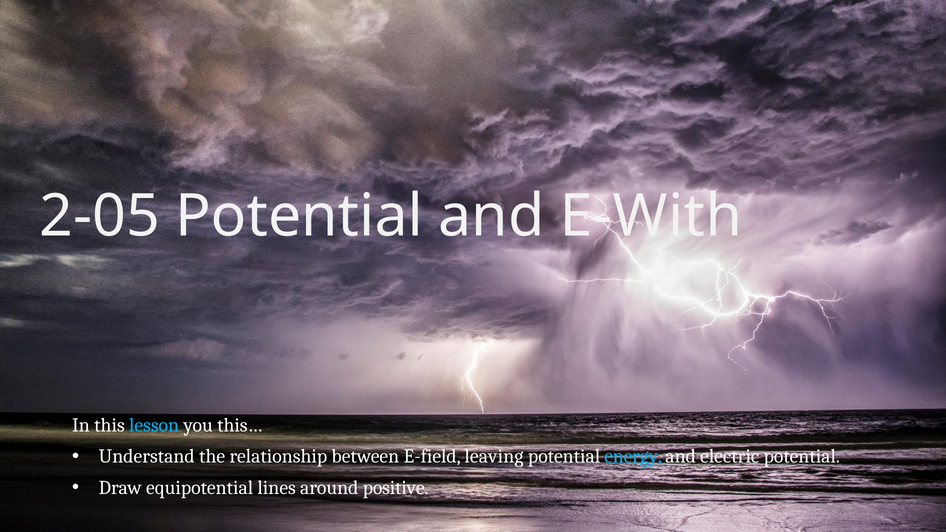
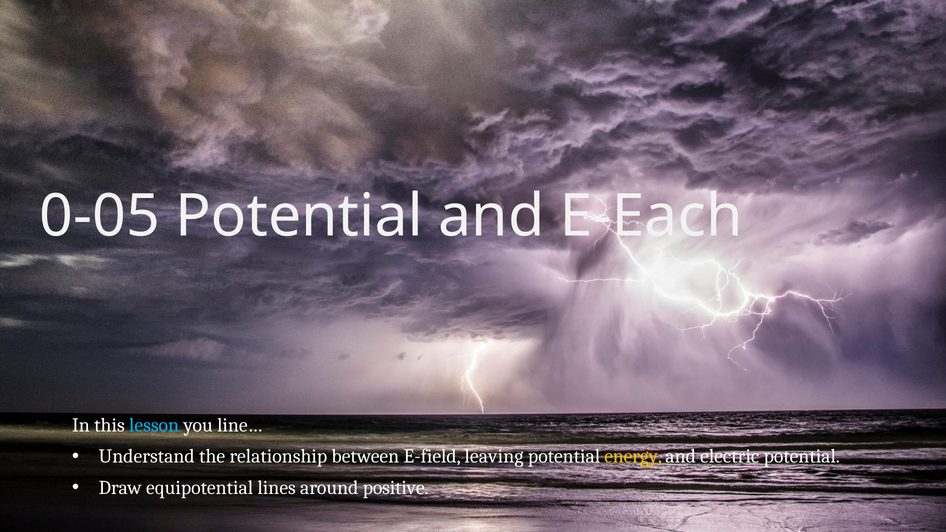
2-05: 2-05 -> 0-05 (100, 216)
E-With: E-With -> E-Each (651, 216)
this…: this… -> line… (240, 425)
energy colour: light blue -> yellow (633, 457)
